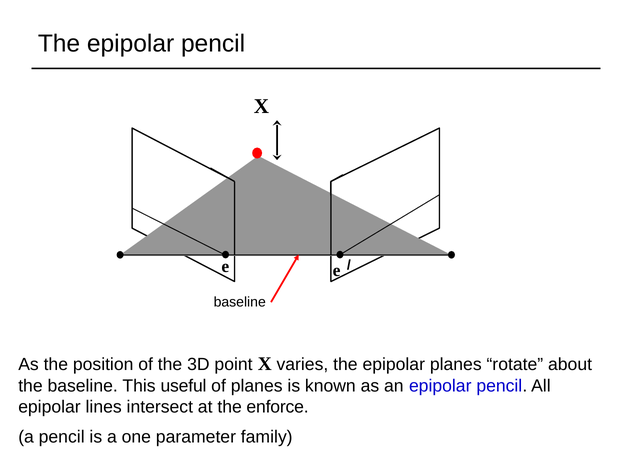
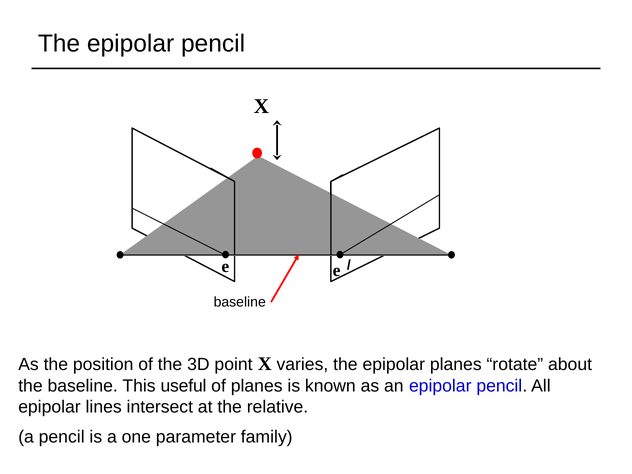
enforce: enforce -> relative (277, 407)
